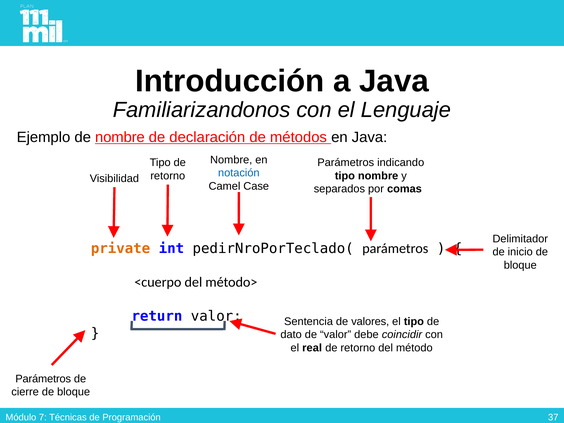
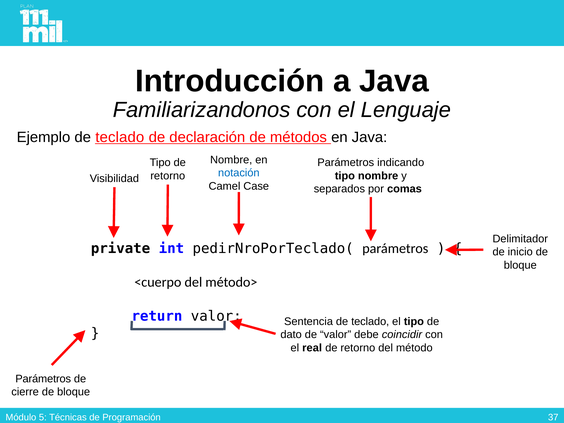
Ejemplo de nombre: nombre -> teclado (120, 137)
private colour: orange -> black (121, 248)
Sentencia de valores: valores -> teclado (370, 321)
7: 7 -> 5 (43, 417)
